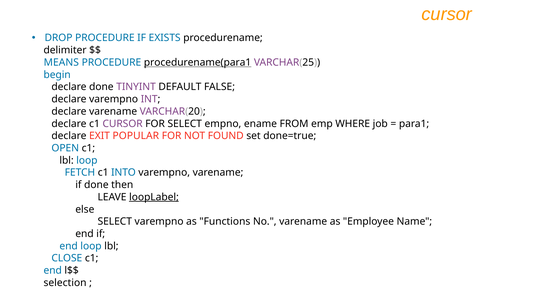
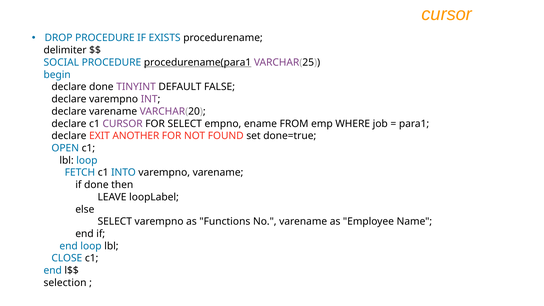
MEANS: MEANS -> SOCIAL (61, 62)
POPULAR: POPULAR -> ANOTHER (136, 136)
loopLabel underline: present -> none (154, 197)
